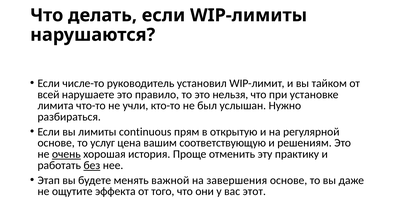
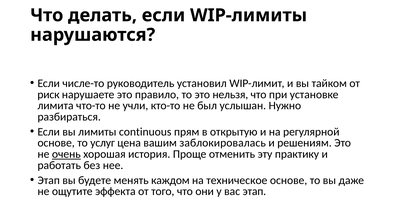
всей: всей -> риск (48, 95)
соответствующую: соответствующую -> заблокировалась (223, 143)
без underline: present -> none (92, 165)
важной: важной -> каждом (170, 180)
завершения: завершения -> техническое (237, 180)
вас этот: этот -> этап (254, 192)
